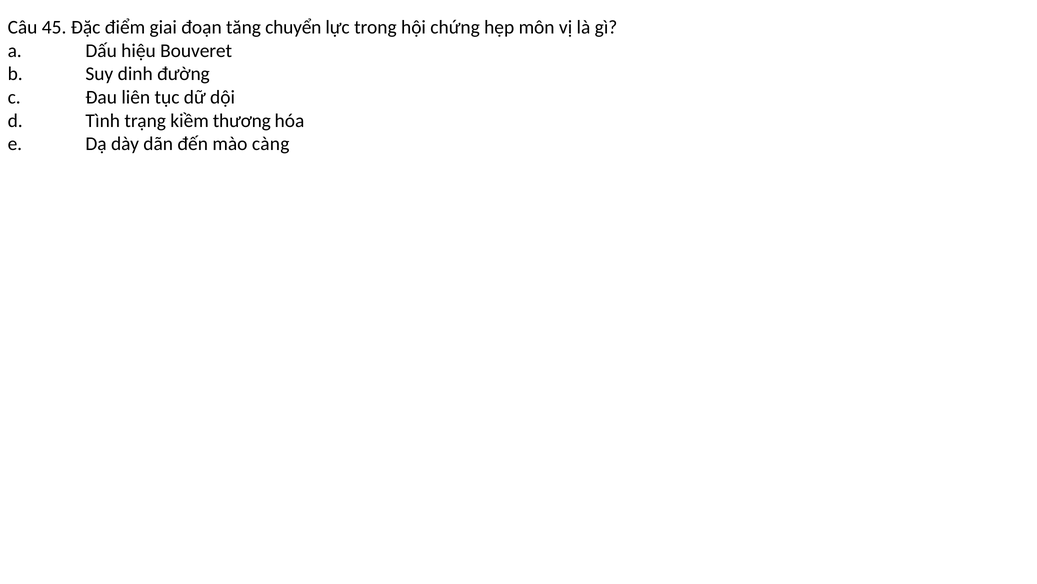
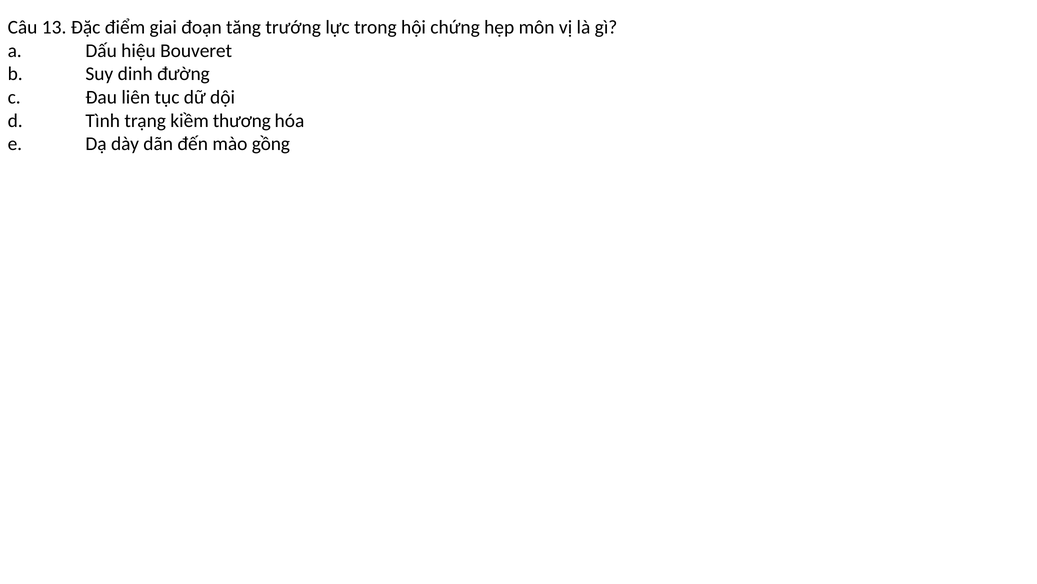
45: 45 -> 13 (54, 27)
chuyển: chuyển -> trướng (293, 27)
càng: càng -> gồng (271, 144)
